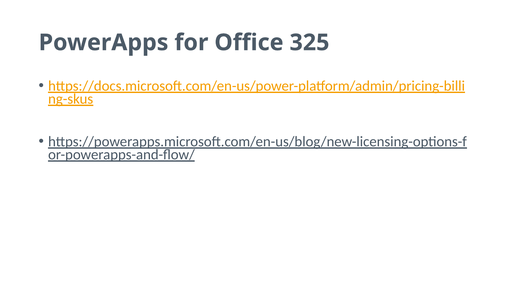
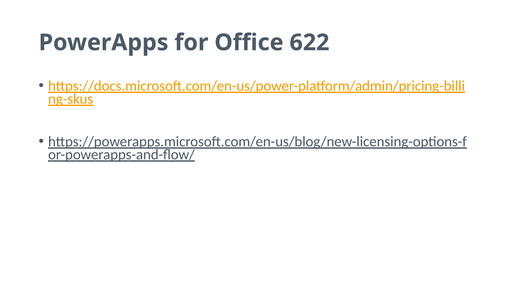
325: 325 -> 622 (309, 43)
